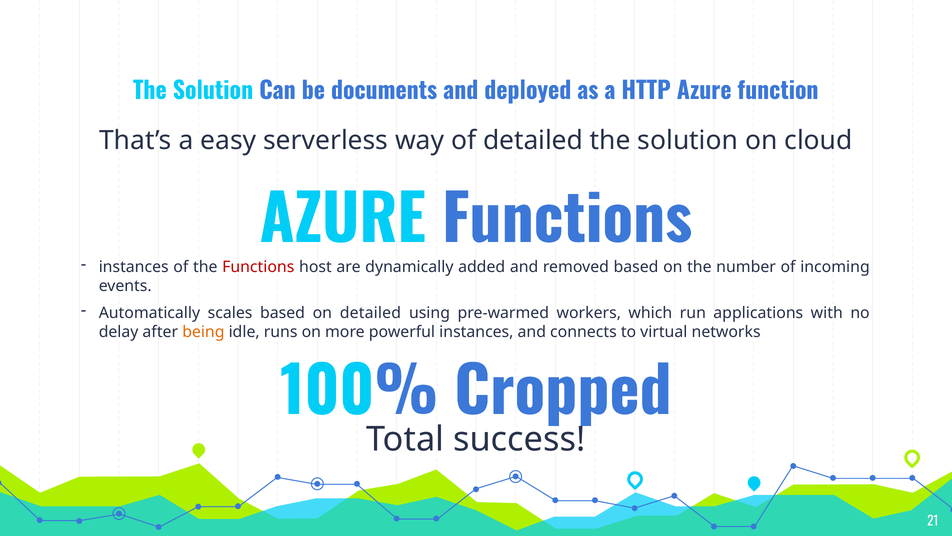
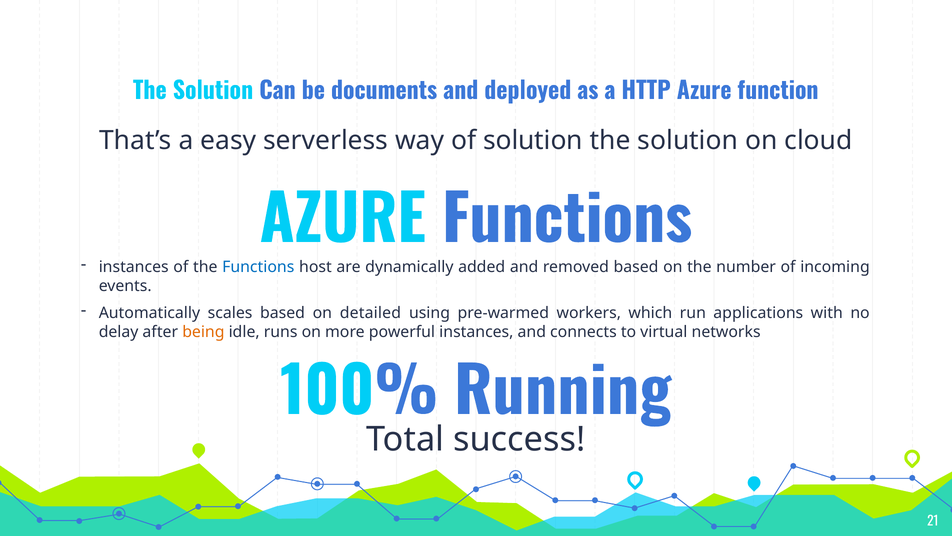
of detailed: detailed -> solution (533, 140)
Functions colour: red -> blue (258, 267)
Cropped: Cropped -> Running (563, 393)
